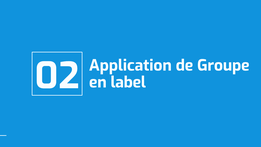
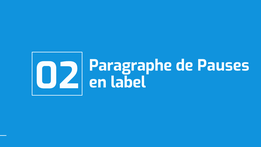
Application: Application -> Paragraphe (130, 65)
Groupe: Groupe -> Pauses (223, 65)
